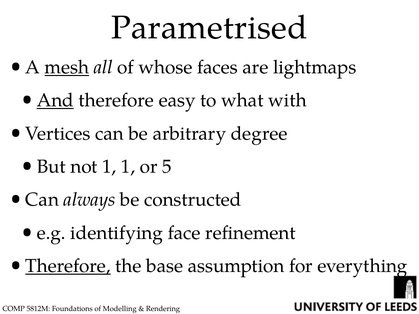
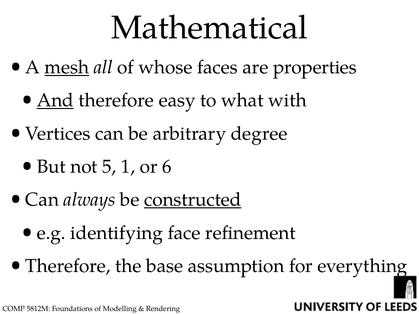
Parametrised: Parametrised -> Mathematical (210, 28)
lightmaps: lightmaps -> properties (315, 67)
not 1: 1 -> 5 (109, 167)
5: 5 -> 6 (167, 167)
constructed underline: none -> present (193, 200)
Therefore underline: present -> none (68, 266)
